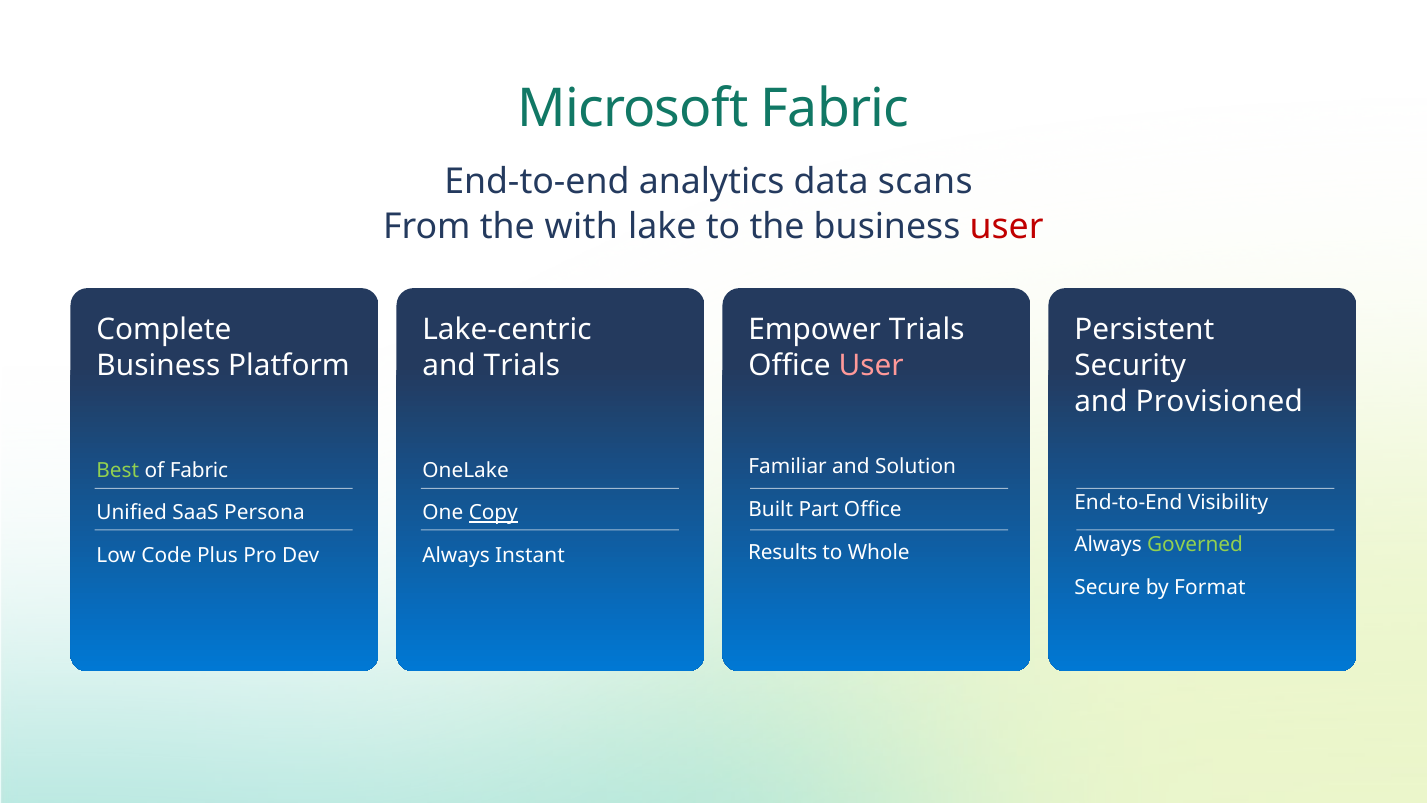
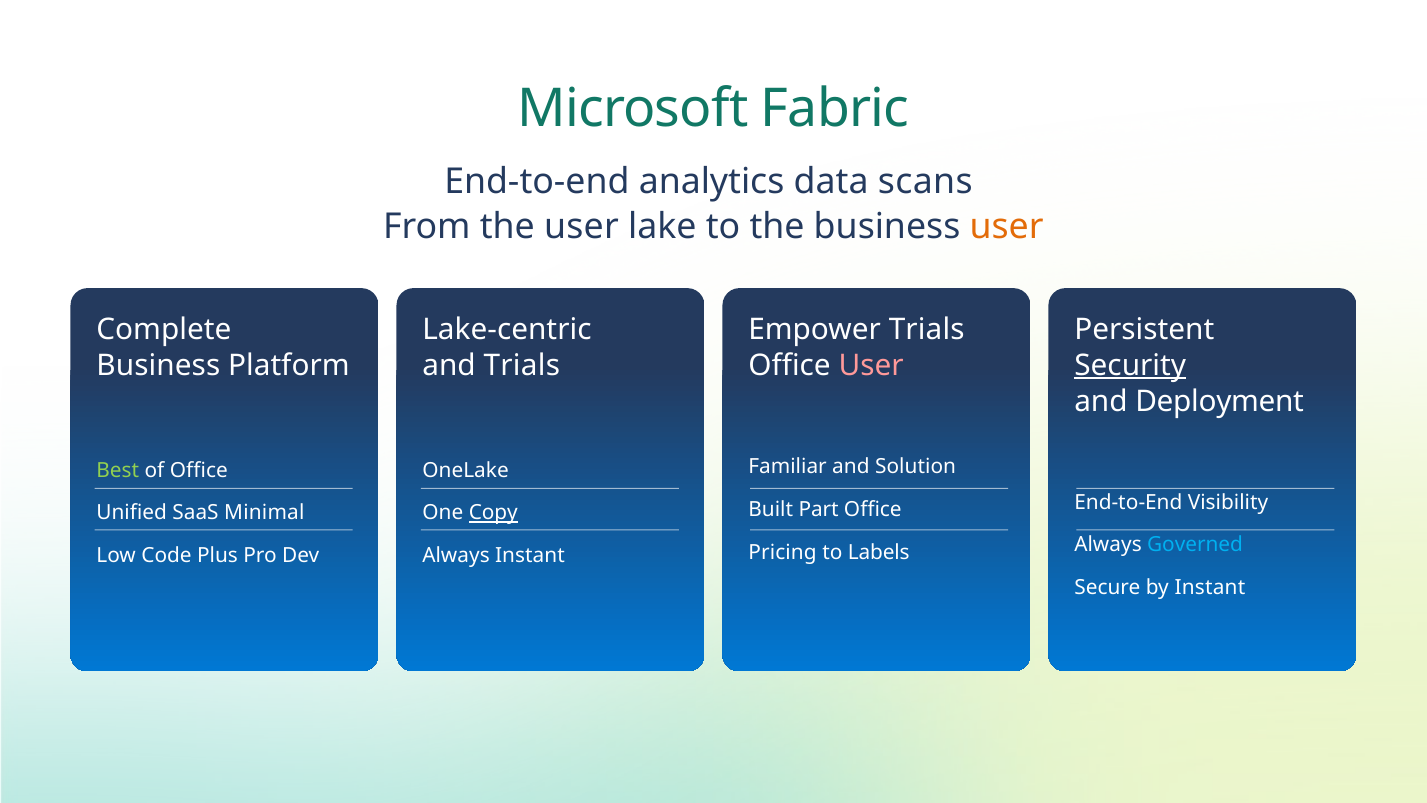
the with: with -> user (581, 227)
user colour: red -> orange (1007, 227)
Security underline: none -> present (1130, 365)
Provisioned: Provisioned -> Deployment (1220, 401)
of Fabric: Fabric -> Office (199, 470)
Persona: Persona -> Minimal (264, 513)
Governed colour: light green -> light blue (1195, 545)
Results: Results -> Pricing (783, 552)
Whole: Whole -> Labels (879, 552)
by Format: Format -> Instant (1210, 588)
